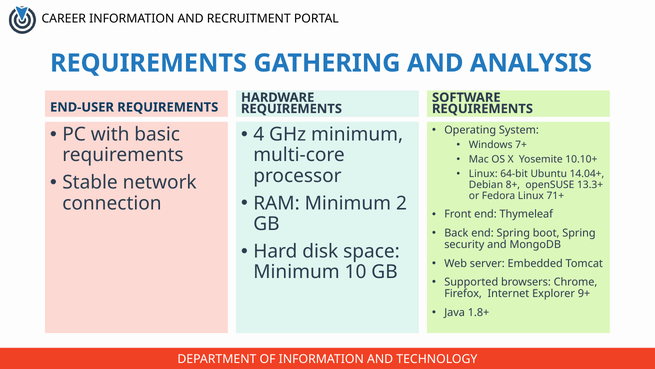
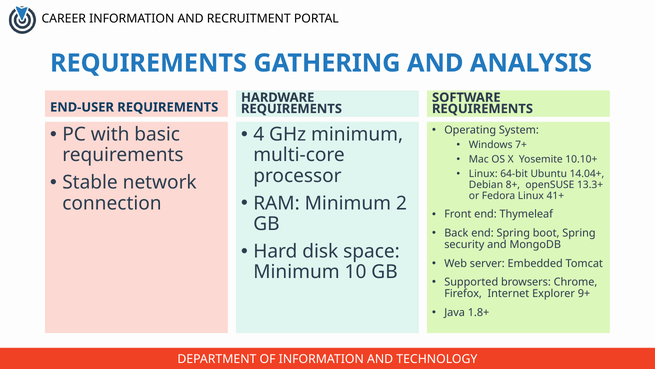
71+: 71+ -> 41+ (555, 196)
